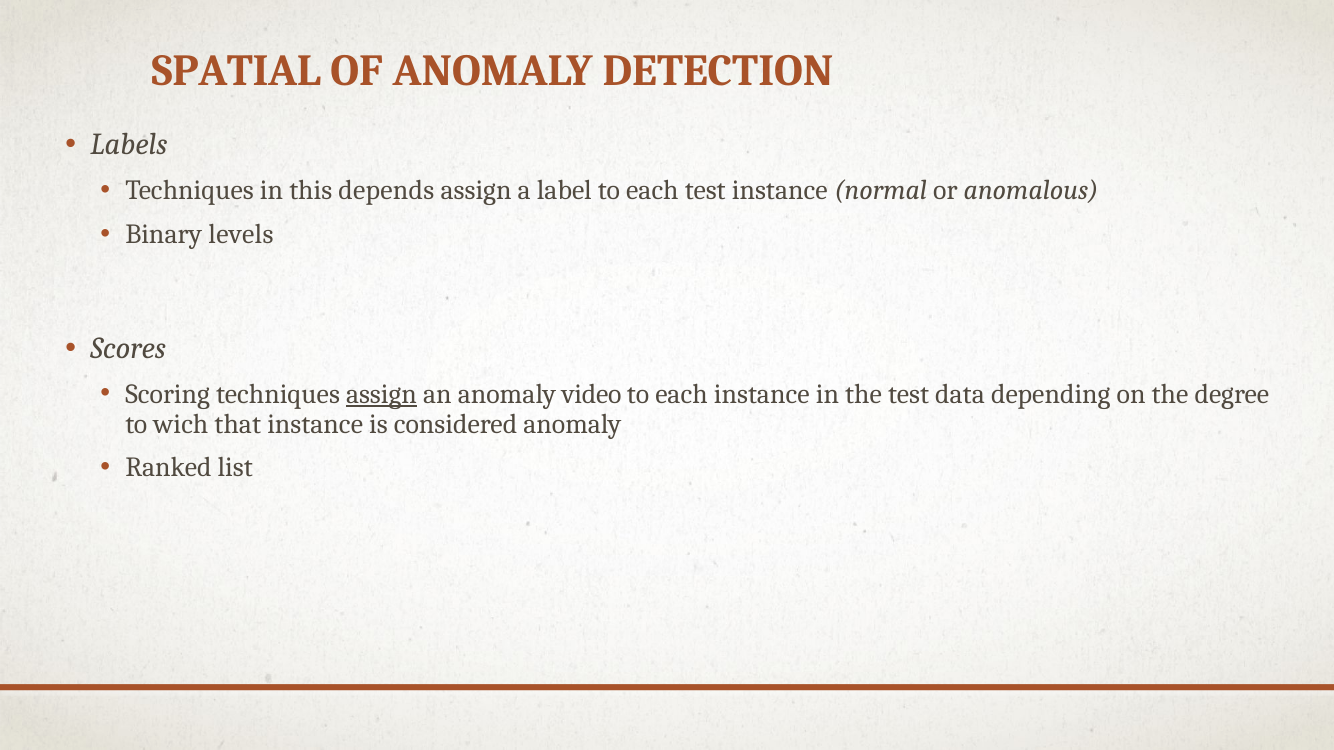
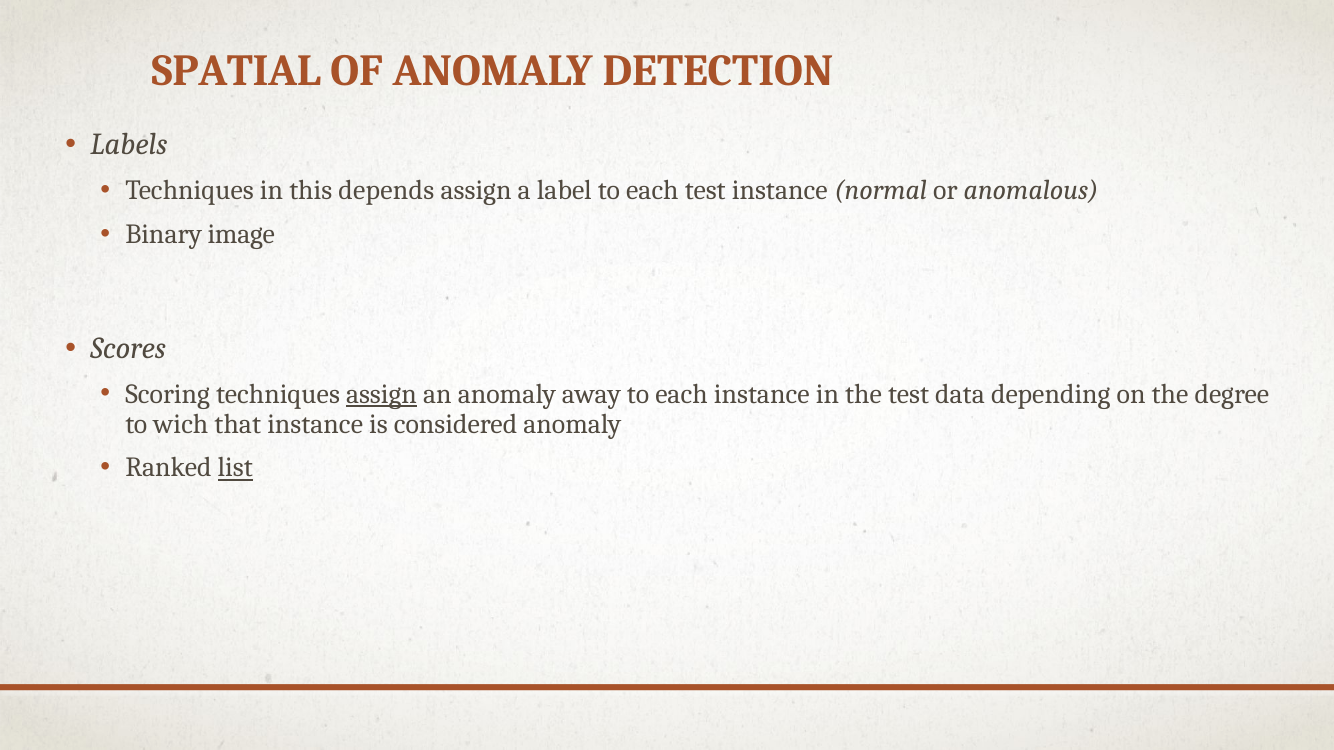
levels: levels -> image (241, 234)
video: video -> away (591, 394)
list underline: none -> present (235, 468)
